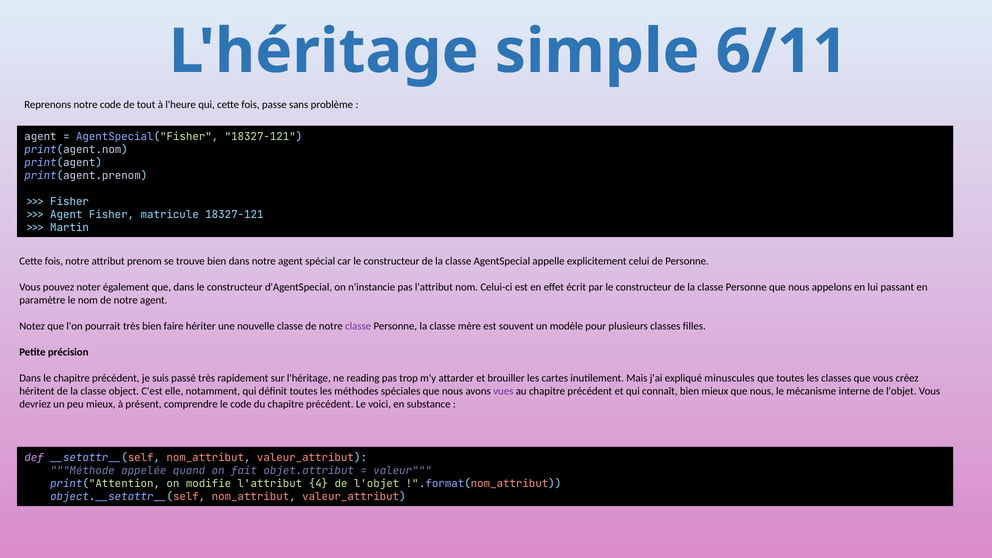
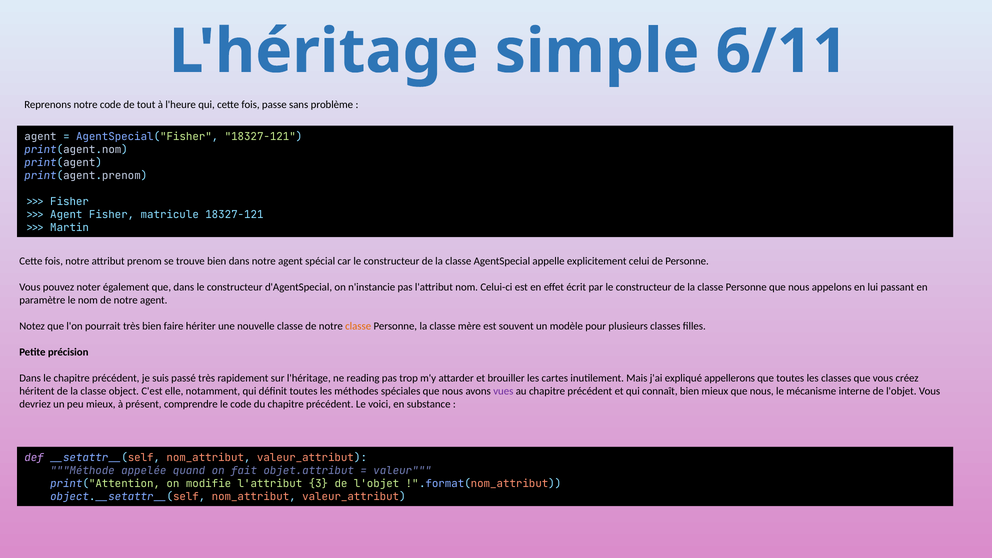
classe colour: purple -> orange (358, 326)
minuscules: minuscules -> appellerons (730, 378)
4: 4 -> 3 (318, 484)
